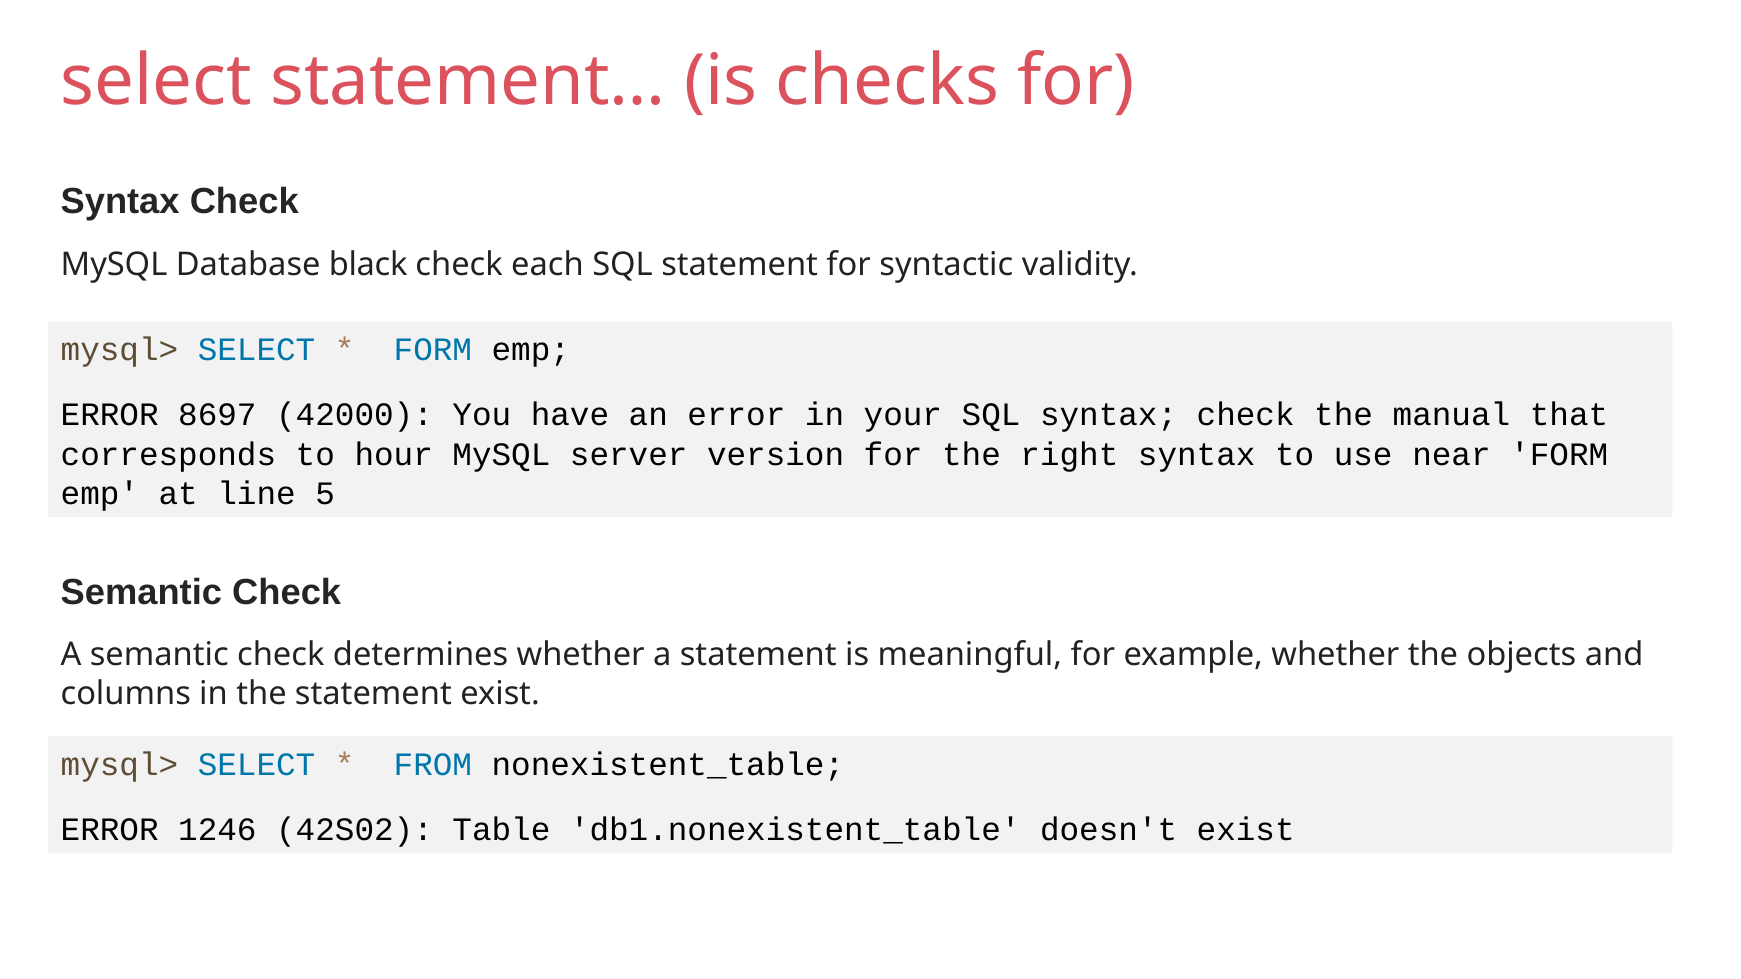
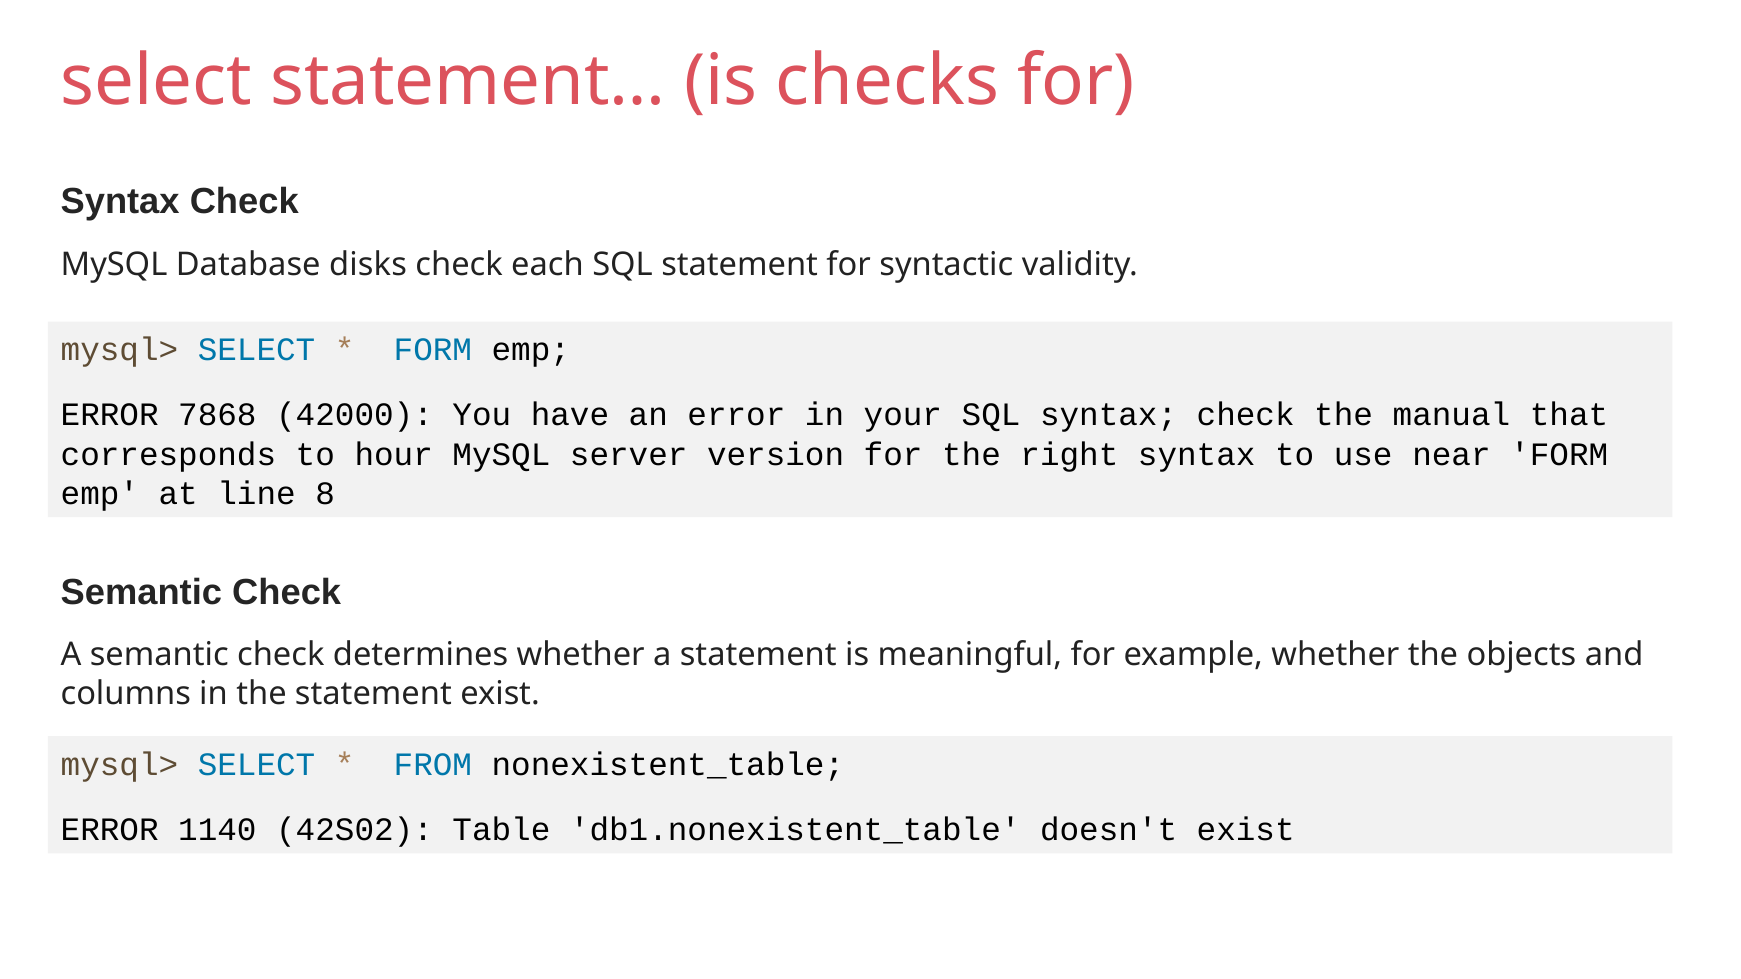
black: black -> disks (368, 265)
8697: 8697 -> 7868 (217, 415)
5: 5 -> 8 (325, 494)
1246: 1246 -> 1140 (217, 830)
